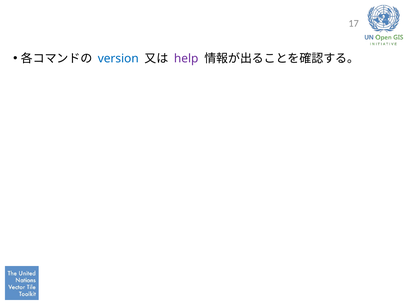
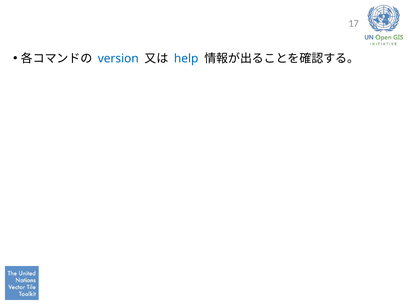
help colour: purple -> blue (186, 58)
